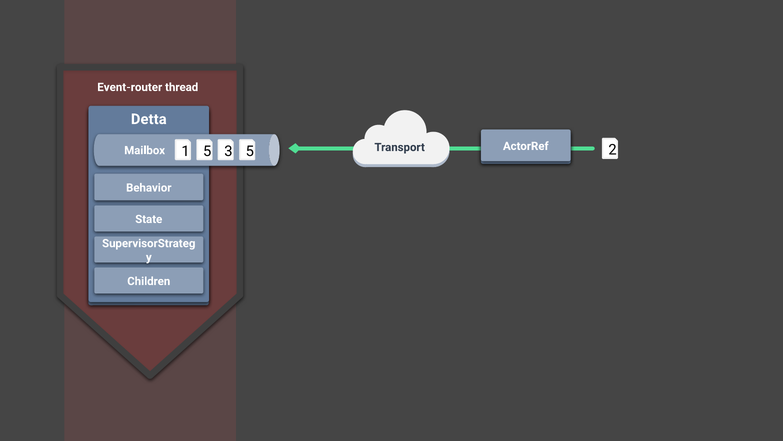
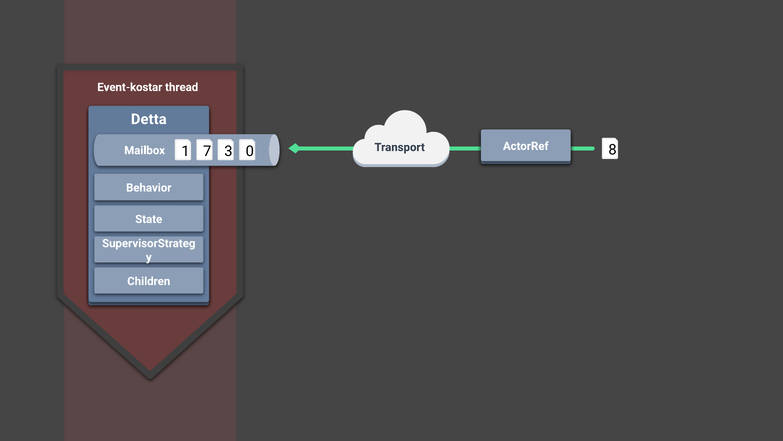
Event-router: Event-router -> Event-kostar (130, 87)
2: 2 -> 8 (613, 150)
1 5: 5 -> 7 (207, 151)
3 5: 5 -> 0 (250, 151)
